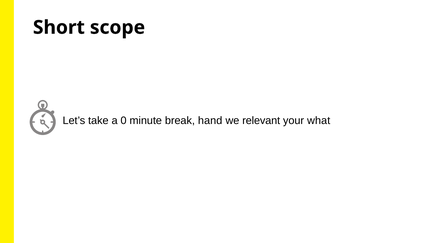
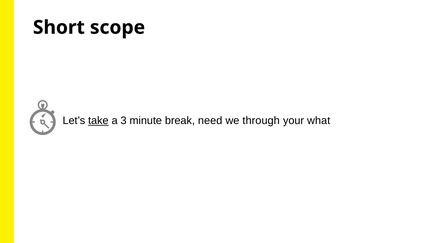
take underline: none -> present (98, 121)
0: 0 -> 3 (124, 121)
hand: hand -> need (210, 121)
relevant: relevant -> through (261, 121)
